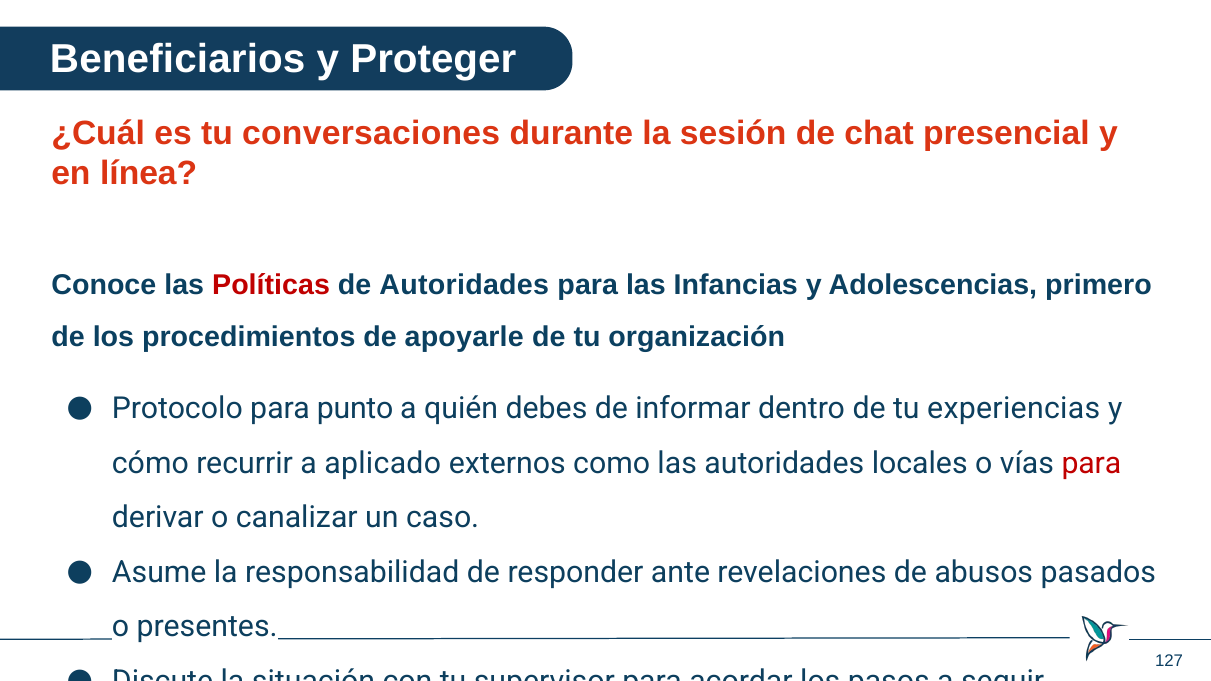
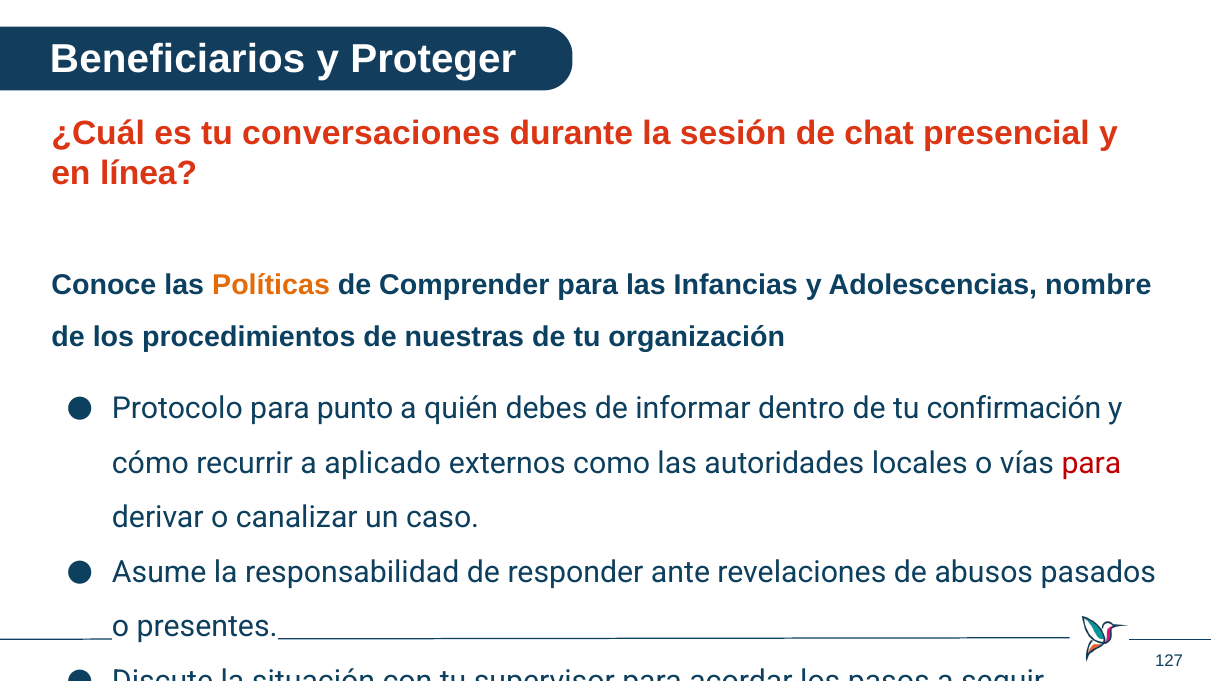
Políticas colour: red -> orange (271, 285)
de Autoridades: Autoridades -> Comprender (464, 285)
primero: primero -> nombre (1098, 285)
apoyarle: apoyarle -> nuestras (464, 337)
experiencias: experiencias -> confirmación (1014, 409)
